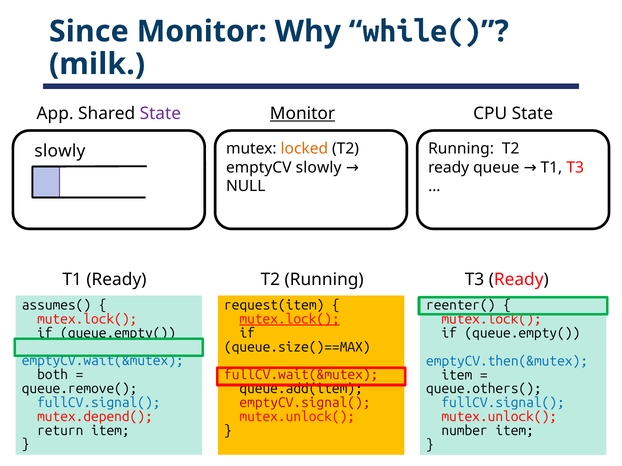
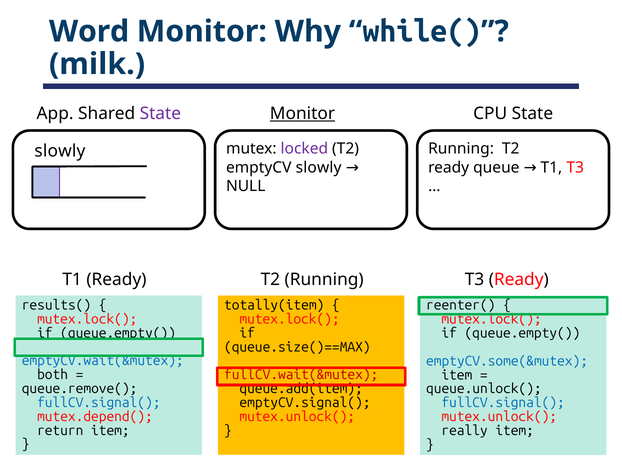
Since: Since -> Word (89, 31)
locked colour: orange -> purple (304, 149)
assumes(: assumes( -> results( (56, 306)
request(item: request(item -> totally(item (274, 306)
mutex.lock( underline: present -> none (290, 320)
emptyCV.then(&mutex: emptyCV.then(&mutex -> emptyCV.some(&mutex (507, 361)
queue.others(: queue.others( -> queue.unlock( (484, 389)
emptyCV.signal( colour: red -> black (305, 403)
number: number -> really (465, 431)
